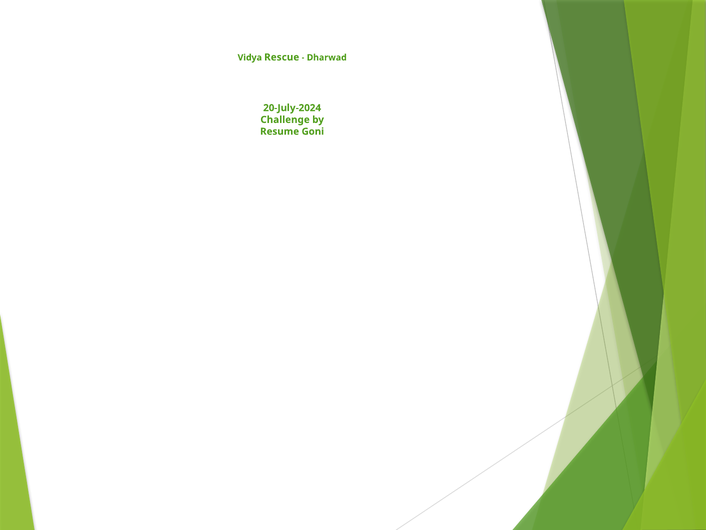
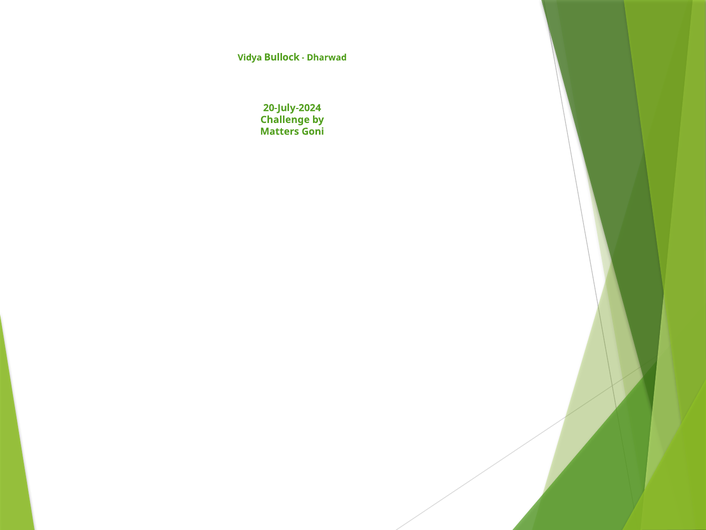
Rescue: Rescue -> Bullock (282, 57)
Resume: Resume -> Matters (280, 131)
